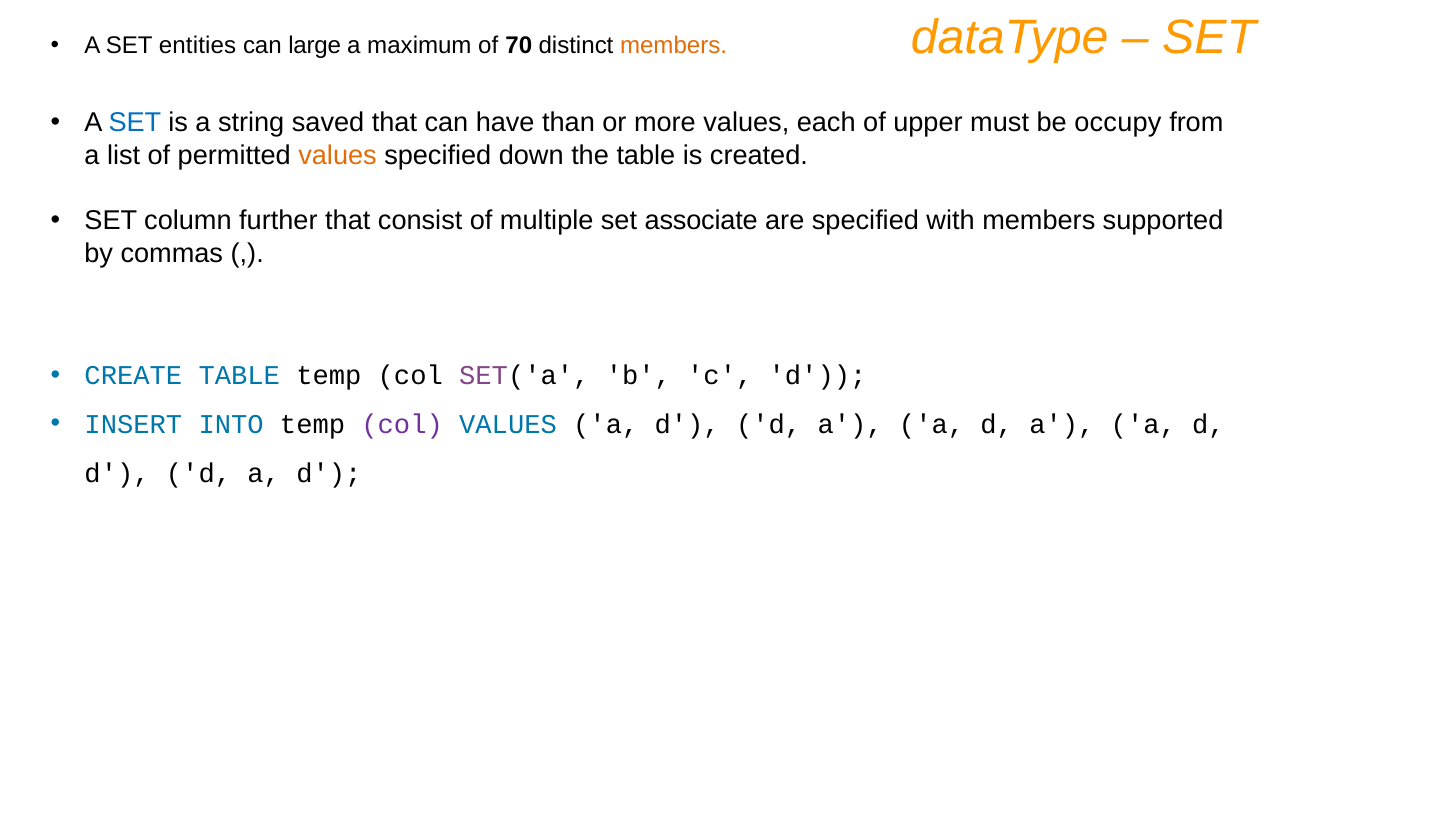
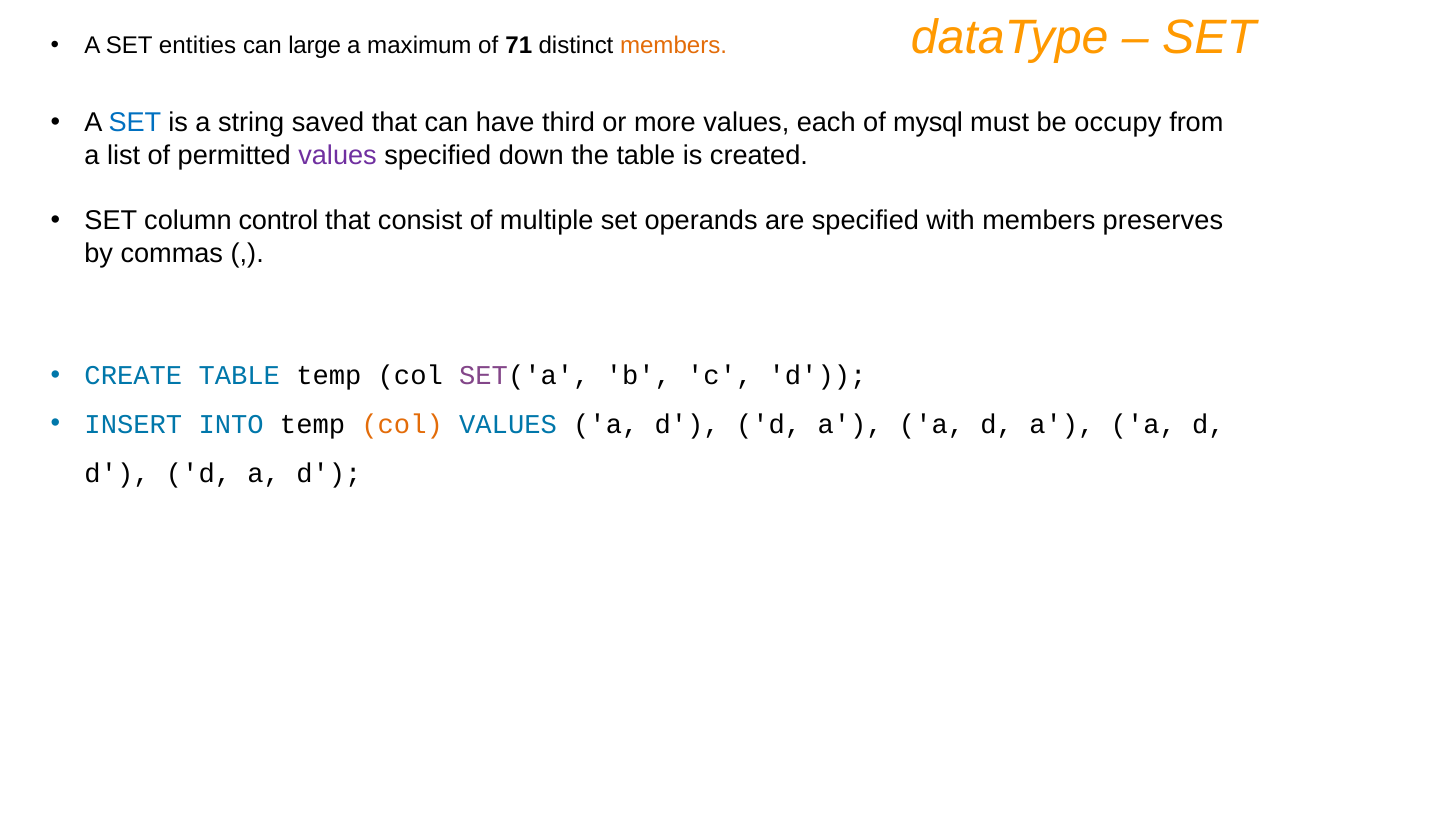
70: 70 -> 71 (519, 46)
than: than -> third (568, 123)
upper: upper -> mysql (928, 123)
values colour: orange -> purple (338, 156)
further: further -> control (279, 221)
associate: associate -> operands (701, 221)
supported: supported -> preserves (1163, 221)
col colour: purple -> orange (402, 425)
